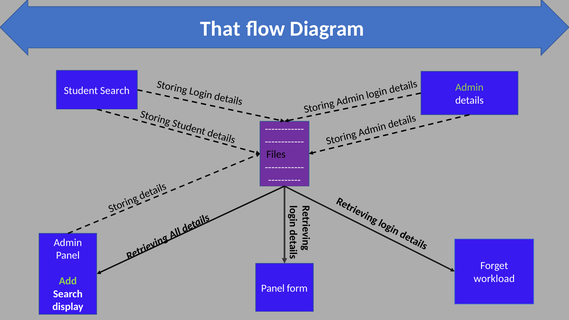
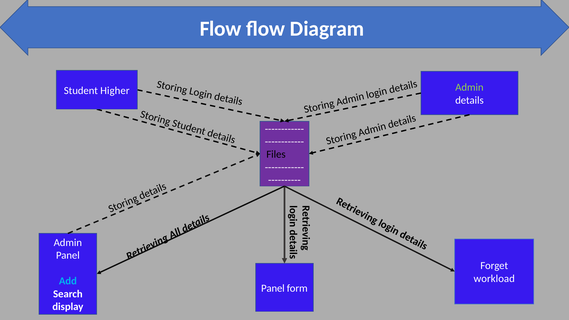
That: That -> Flow (221, 29)
Student Search: Search -> Higher (115, 91)
Add colour: light green -> light blue (68, 281)
